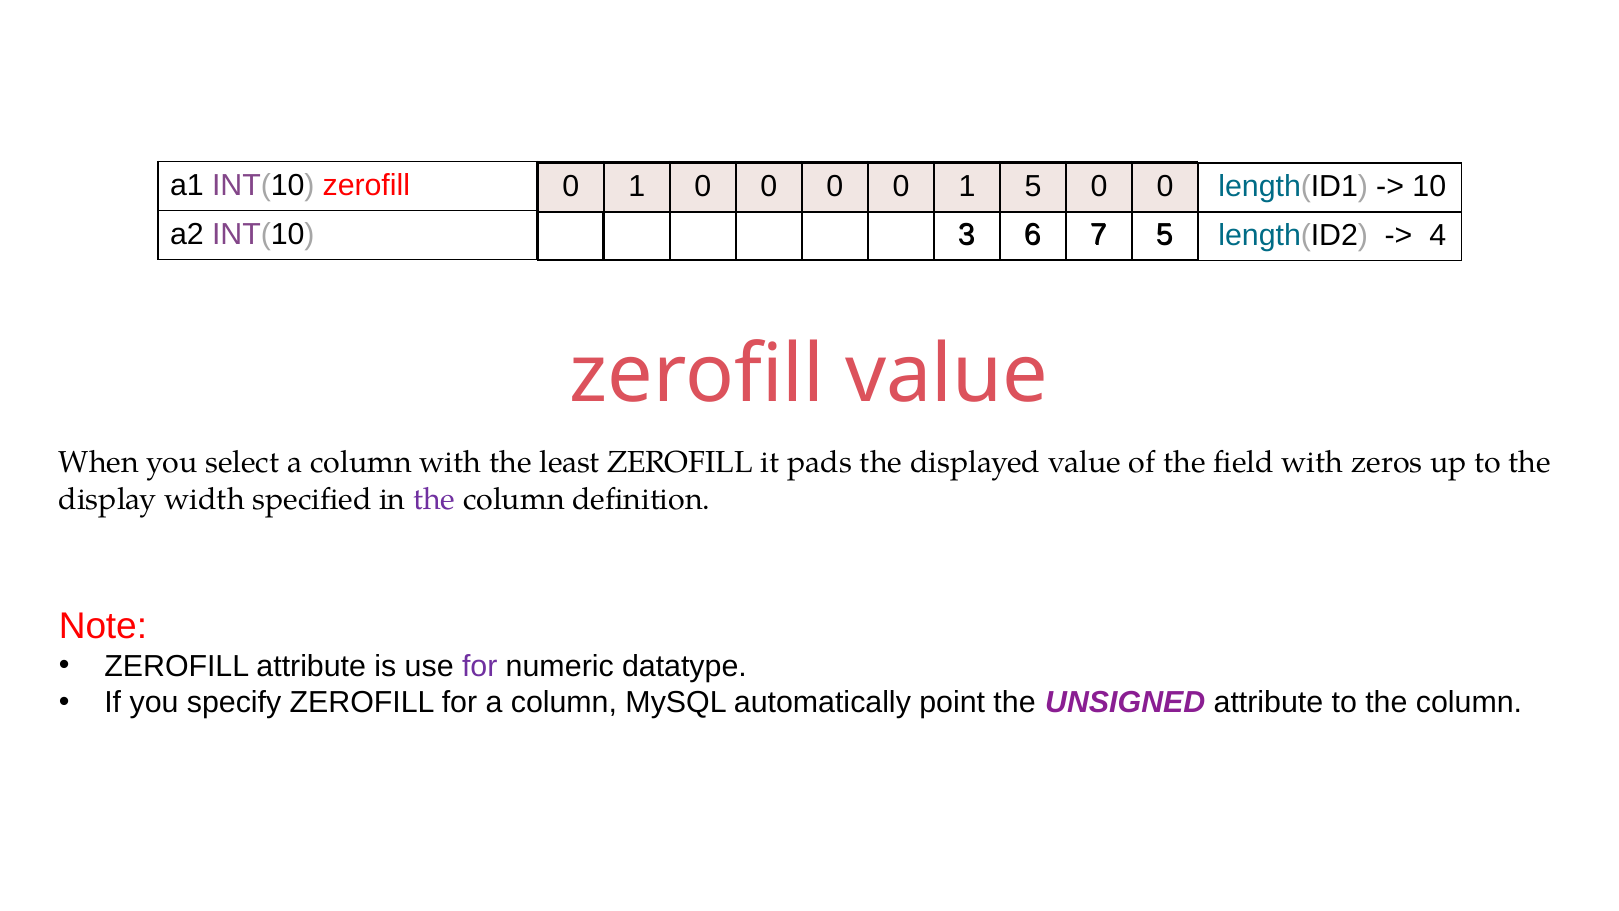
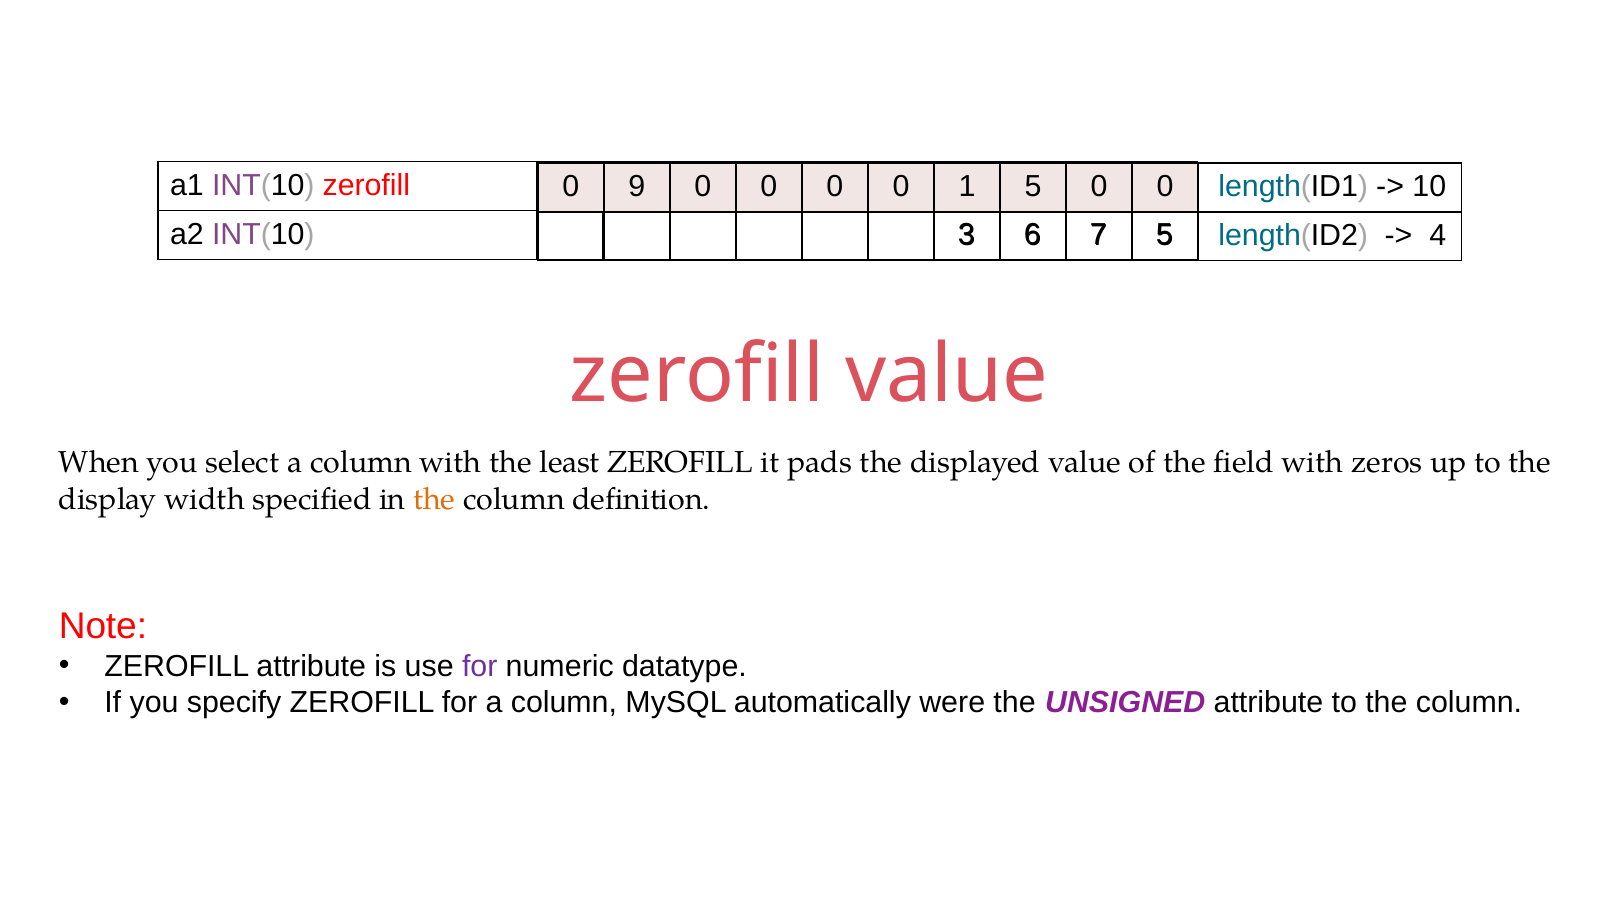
1: 1 -> 9 (637, 186)
the colour: purple -> orange (434, 499)
point: point -> were (952, 702)
